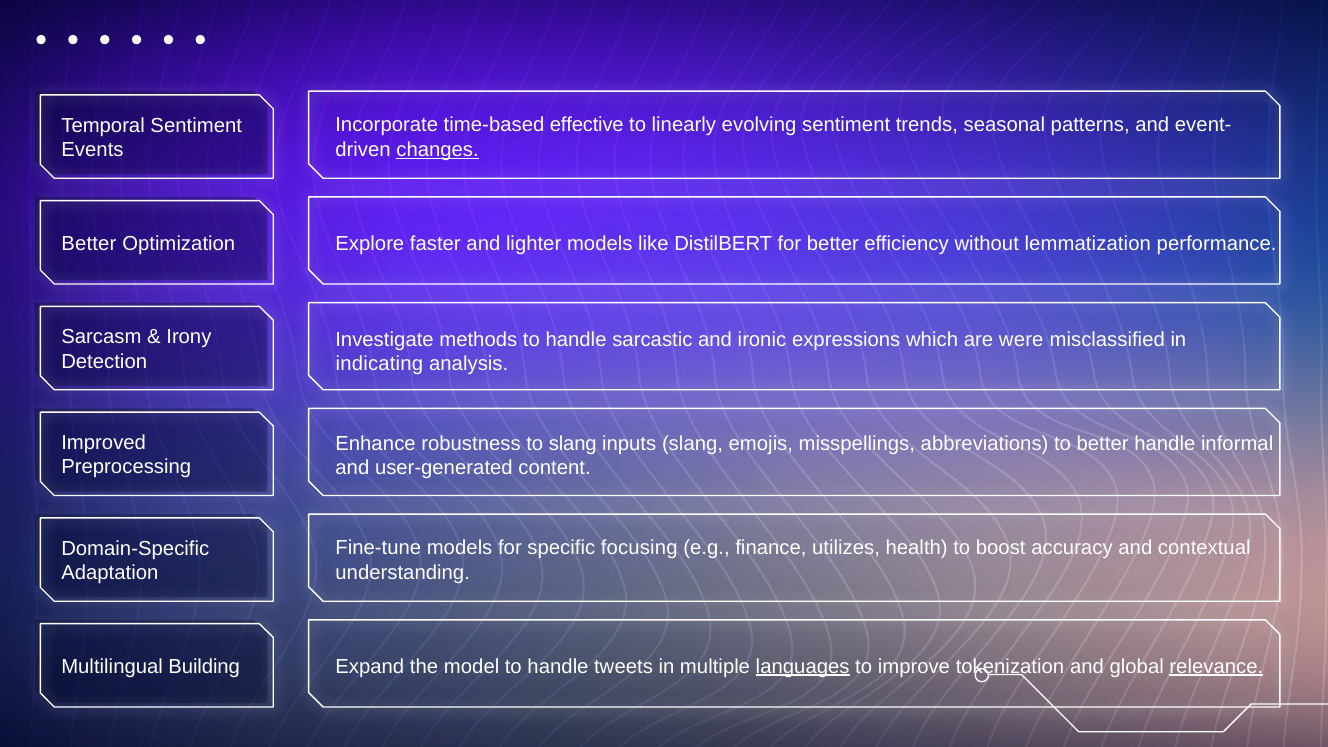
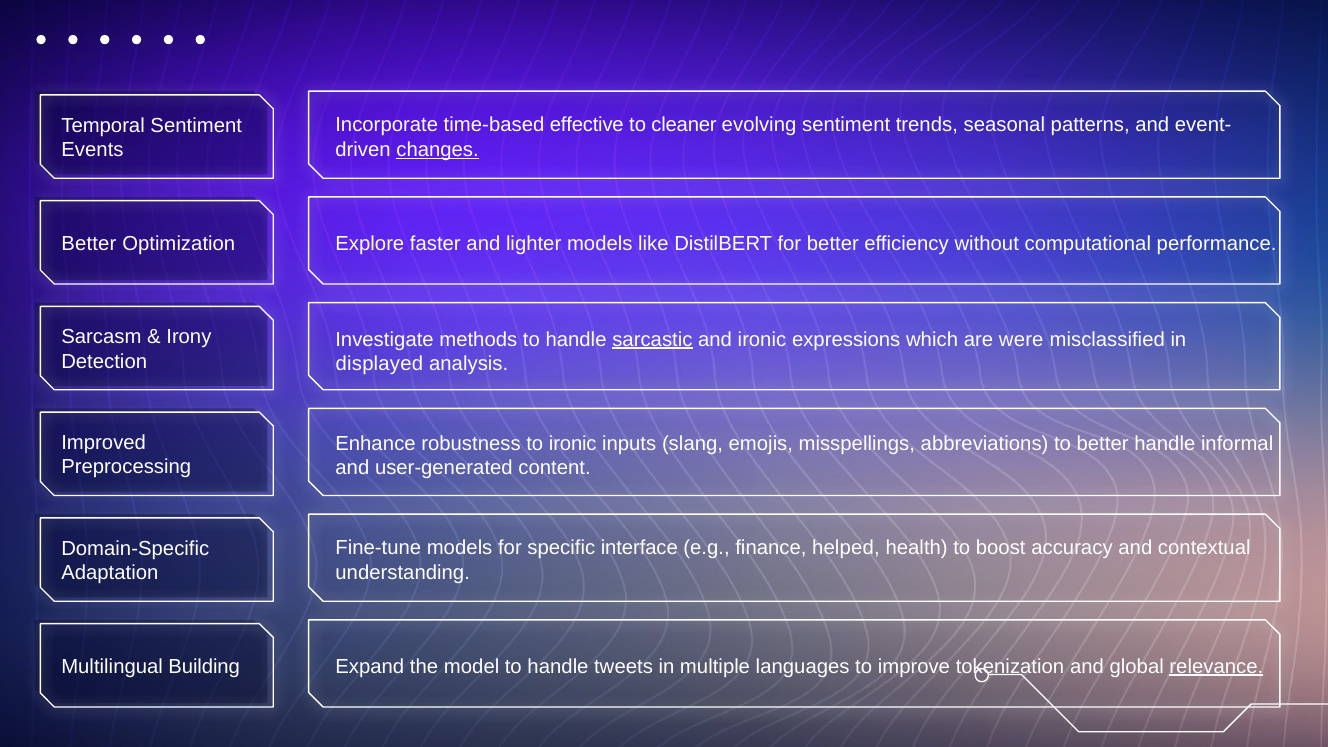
linearly: linearly -> cleaner (684, 125)
lemmatization: lemmatization -> computational (1088, 243)
sarcastic underline: none -> present (652, 339)
indicating: indicating -> displayed (379, 364)
to slang: slang -> ironic (573, 444)
focusing: focusing -> interface (639, 548)
utilizes: utilizes -> helped (846, 548)
languages underline: present -> none (803, 666)
